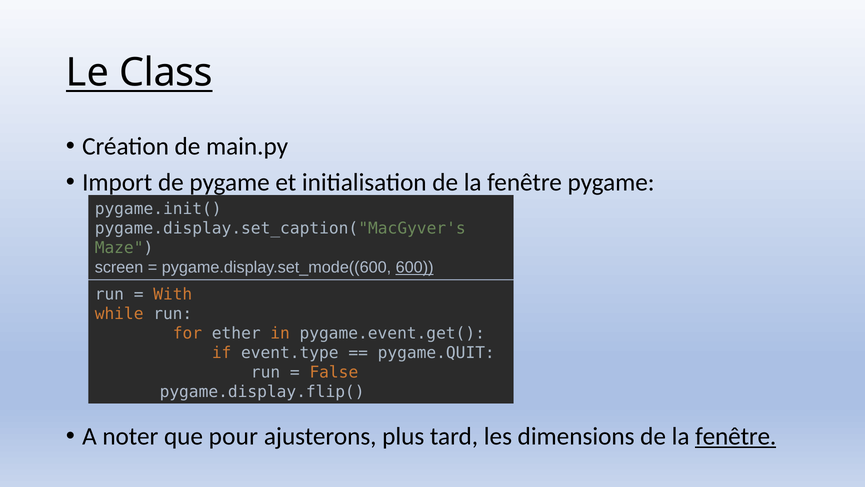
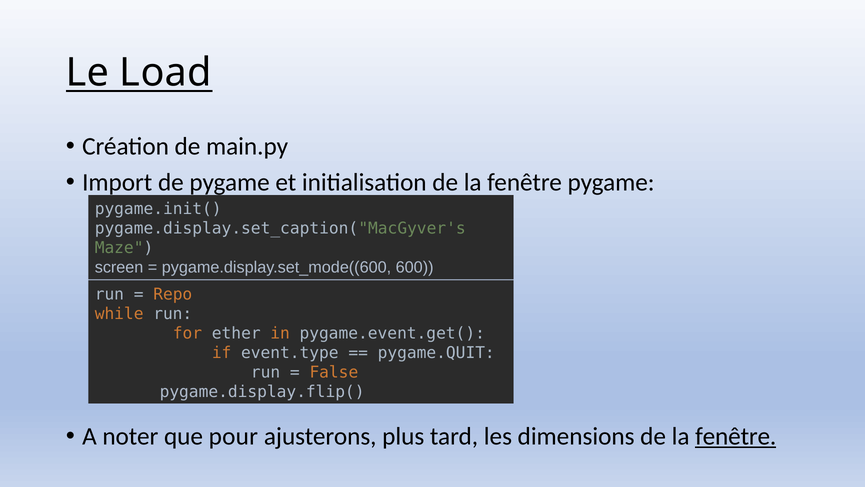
Class: Class -> Load (166, 73)
600 underline: present -> none (415, 267)
With: With -> Repo (173, 294)
